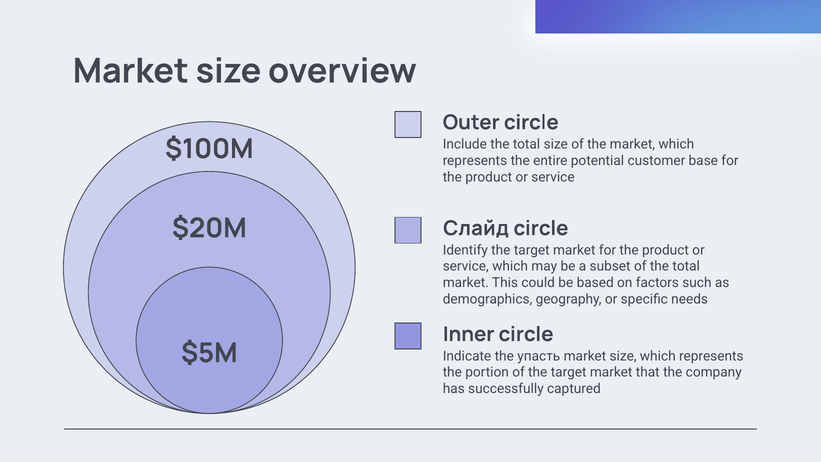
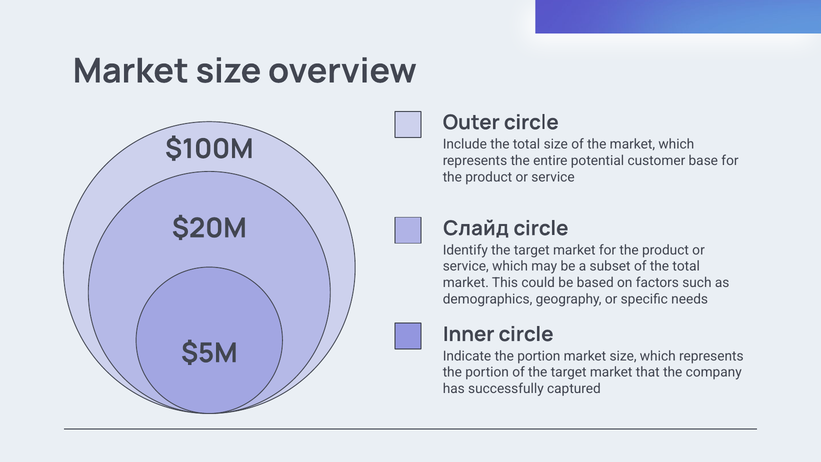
Indicate the упасть: упасть -> portion (539, 356)
